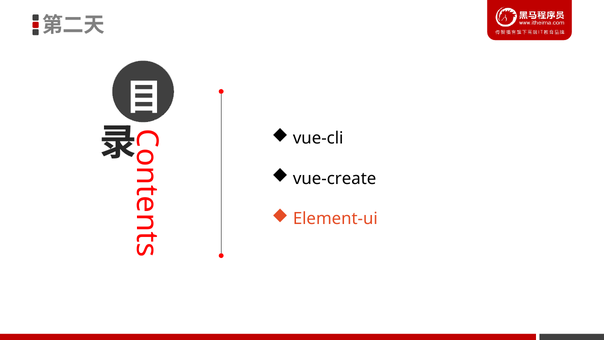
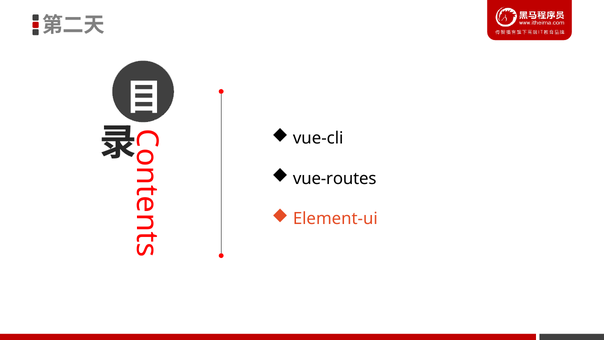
vue-create: vue-create -> vue-routes (335, 178)
